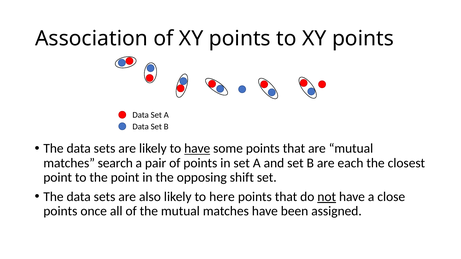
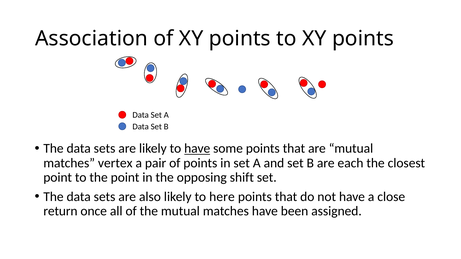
search: search -> vertex (115, 163)
not underline: present -> none (327, 197)
points: points -> return (60, 211)
